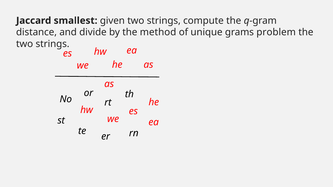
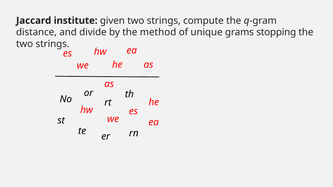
smallest: smallest -> institute (76, 21)
problem: problem -> stopping (276, 32)
